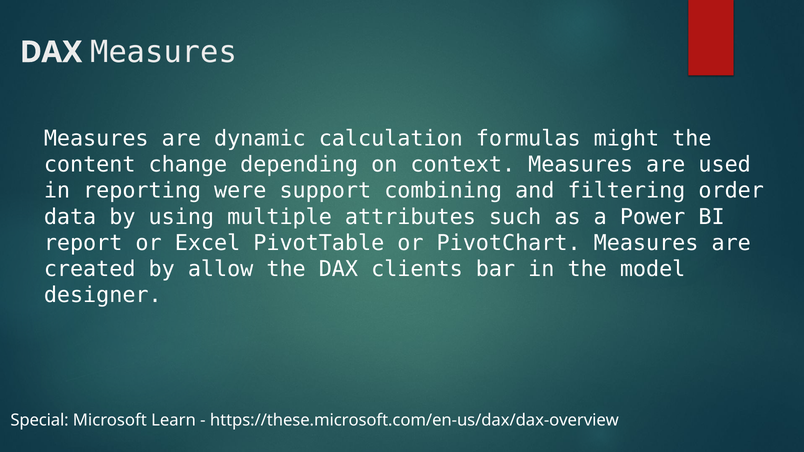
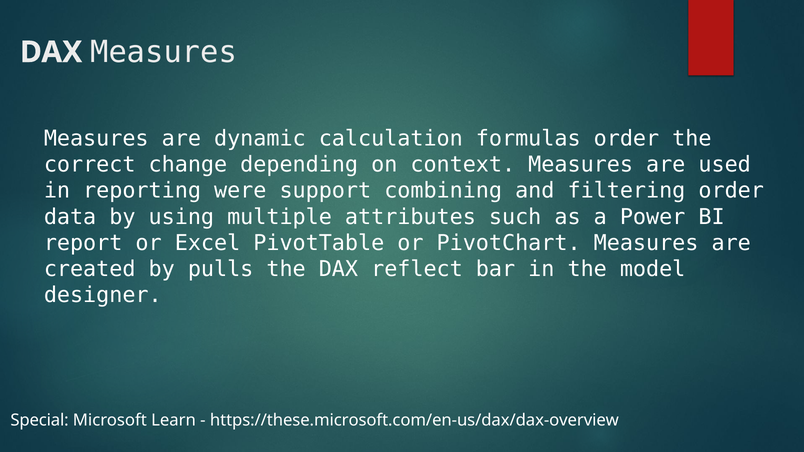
formulas might: might -> order (626, 139)
content: content -> correct (90, 165)
allow: allow -> pulls (221, 269)
clients: clients -> reflect (417, 269)
